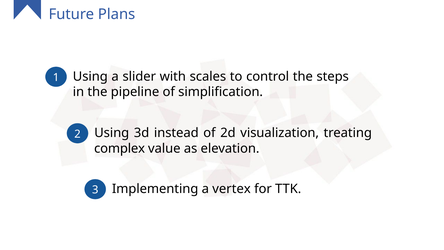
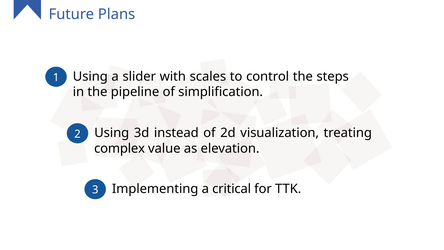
vertex: vertex -> critical (232, 189)
